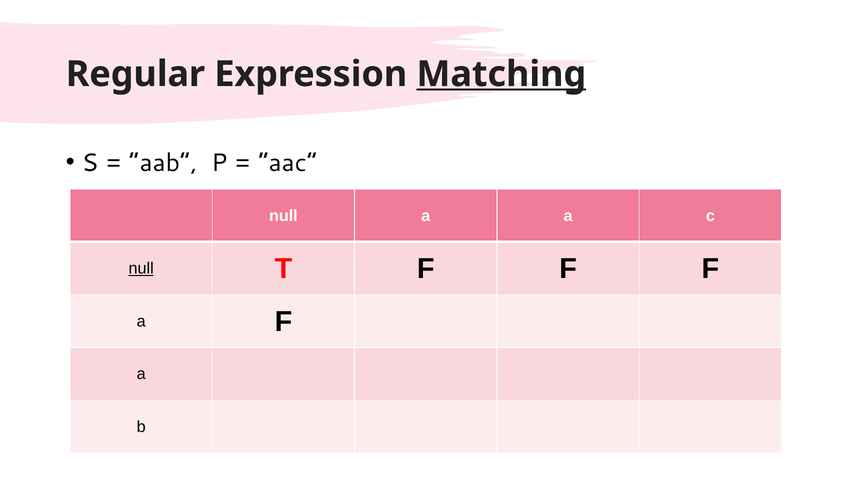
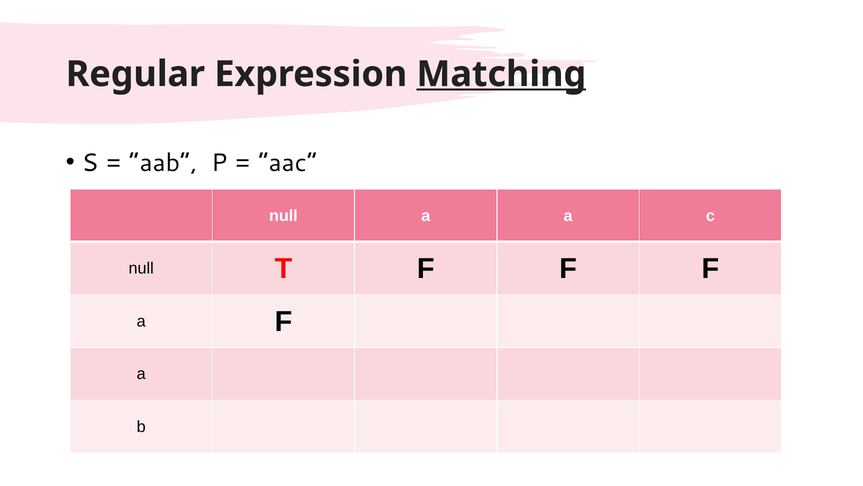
null underline: present -> none (141, 268)
